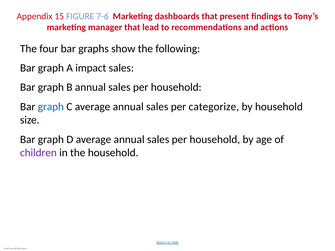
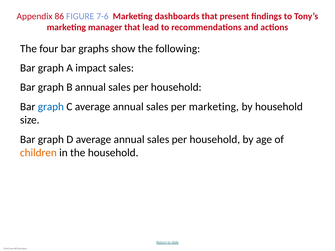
15: 15 -> 86 (59, 16)
per categorize: categorize -> marketing (214, 107)
children colour: purple -> orange (38, 153)
